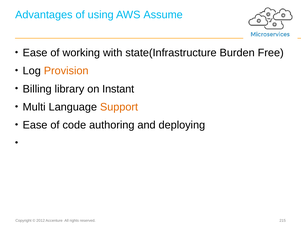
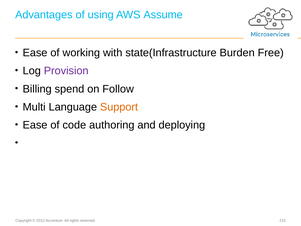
Provision colour: orange -> purple (66, 71)
library: library -> spend (69, 89)
Instant: Instant -> Follow (118, 89)
